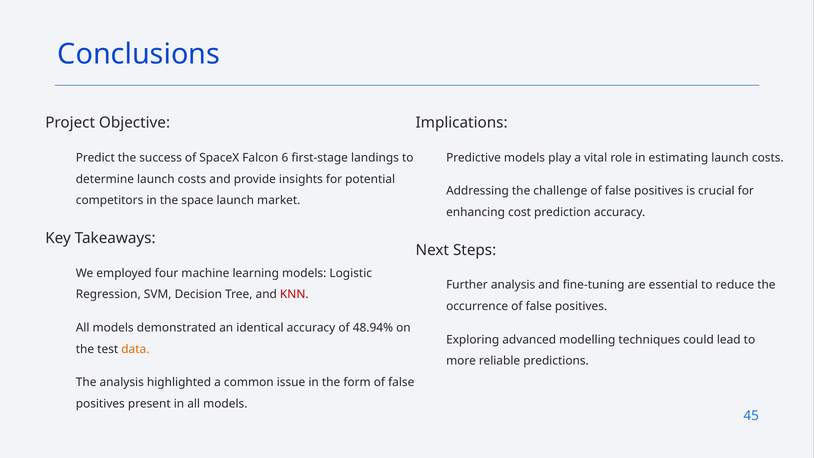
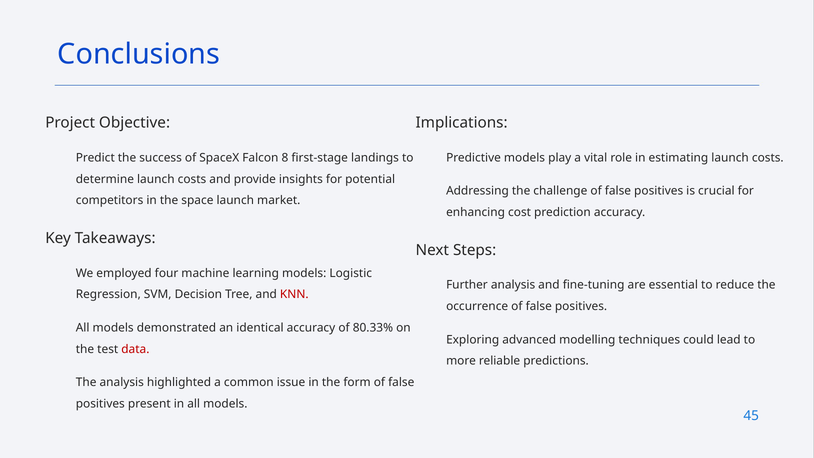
6: 6 -> 8 (285, 158)
48.94%: 48.94% -> 80.33% (373, 328)
data colour: orange -> red (135, 349)
